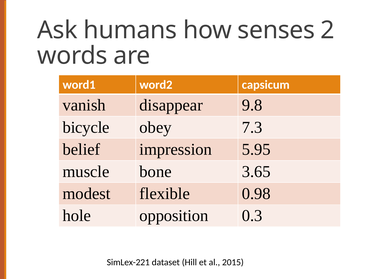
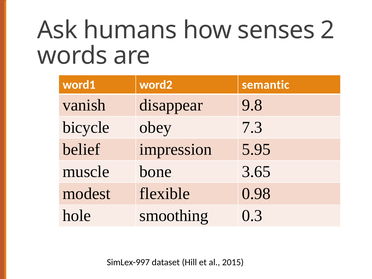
capsicum: capsicum -> semantic (266, 85)
opposition: opposition -> smoothing (174, 216)
SimLex-221: SimLex-221 -> SimLex-997 (128, 262)
